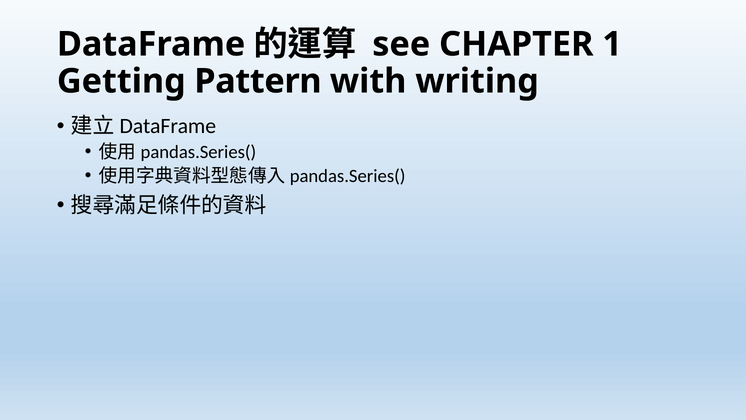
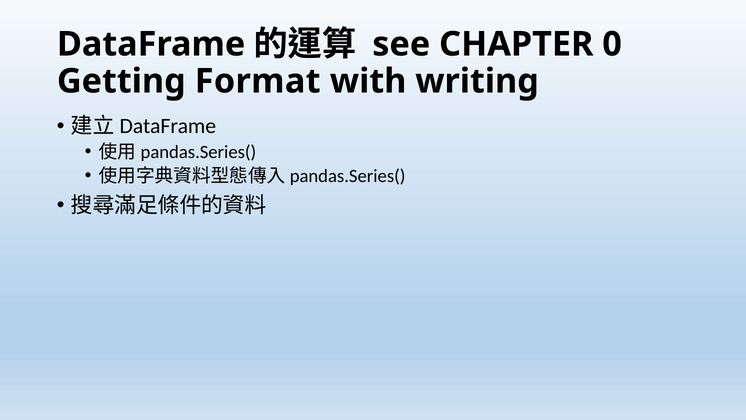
1: 1 -> 0 (612, 44)
Pattern: Pattern -> Format (258, 81)
